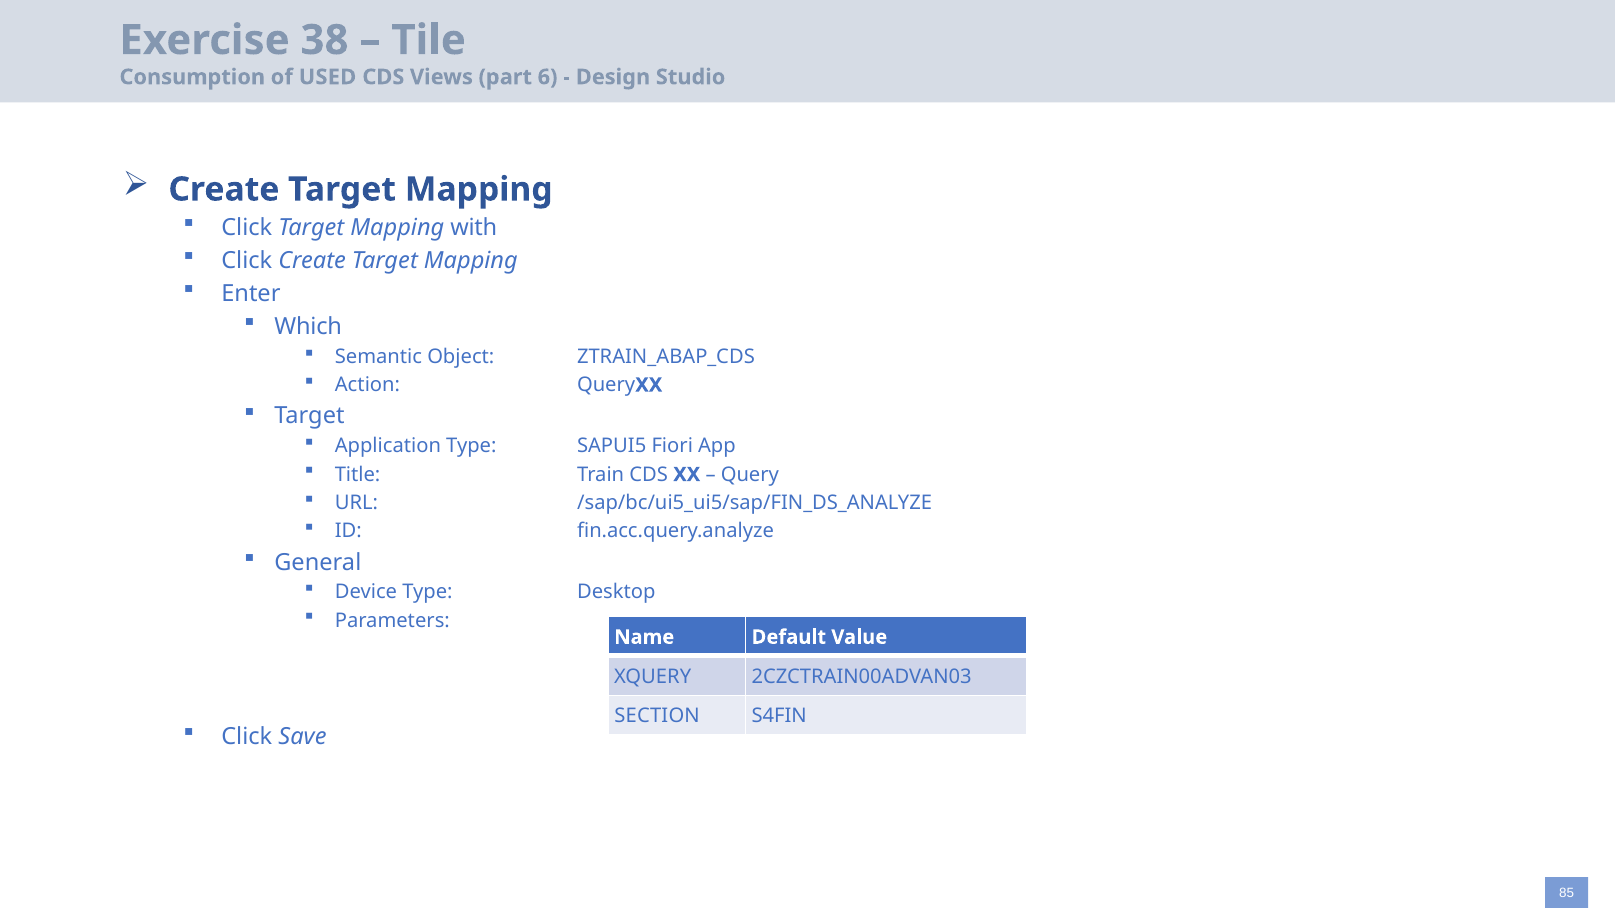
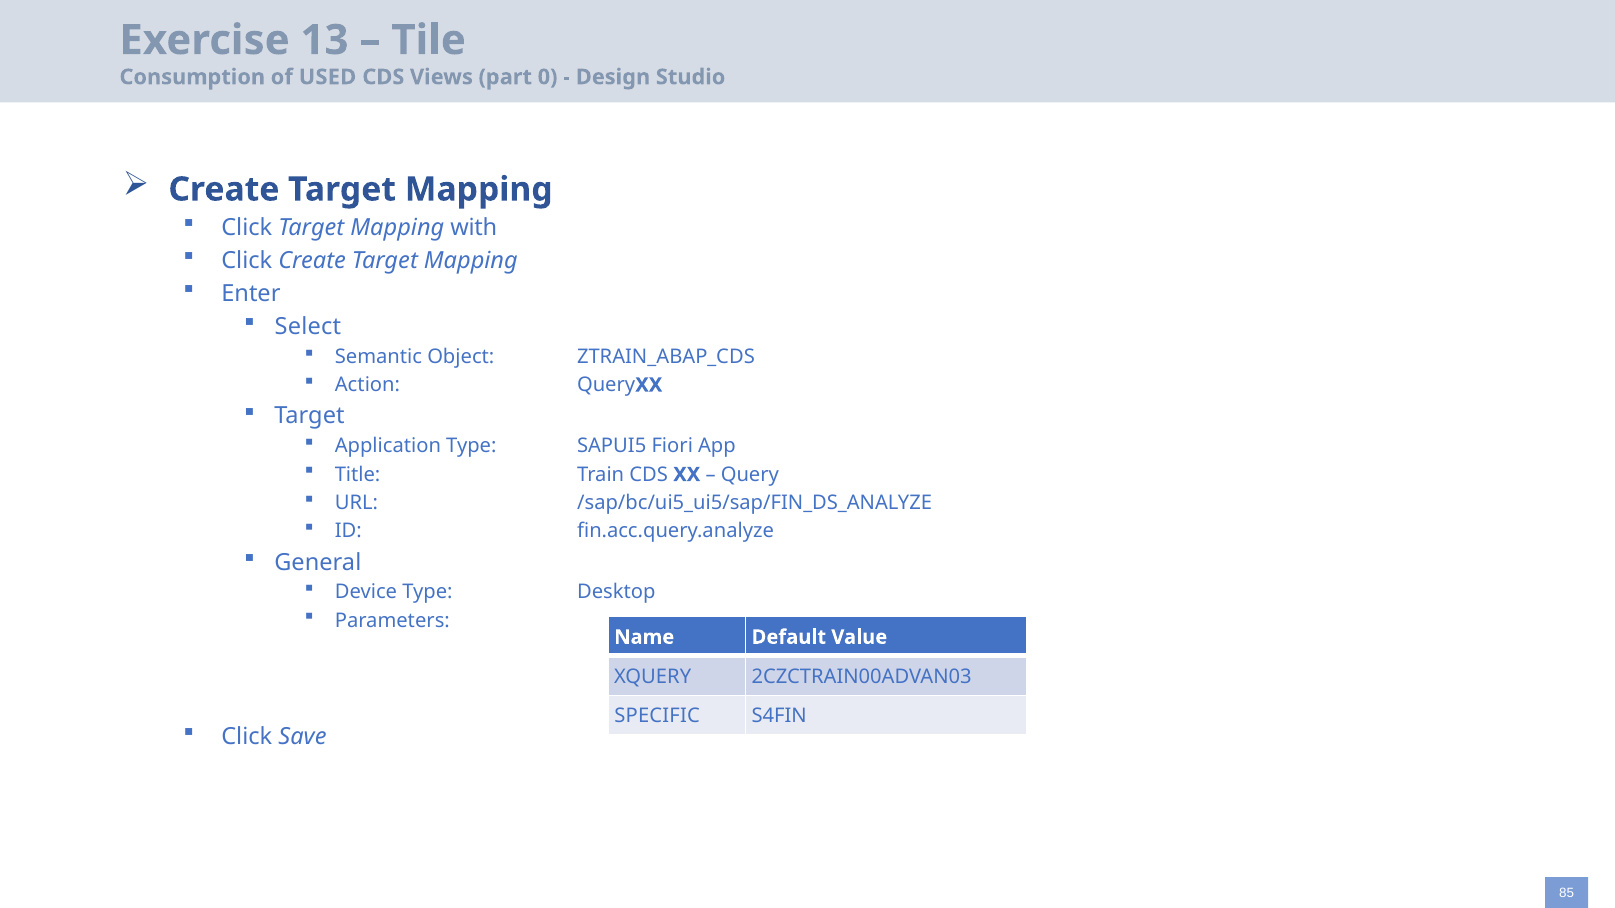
38: 38 -> 13 (325, 40)
6: 6 -> 0 (548, 77)
Which: Which -> Select (308, 327)
SECTION: SECTION -> SPECIFIC (657, 717)
